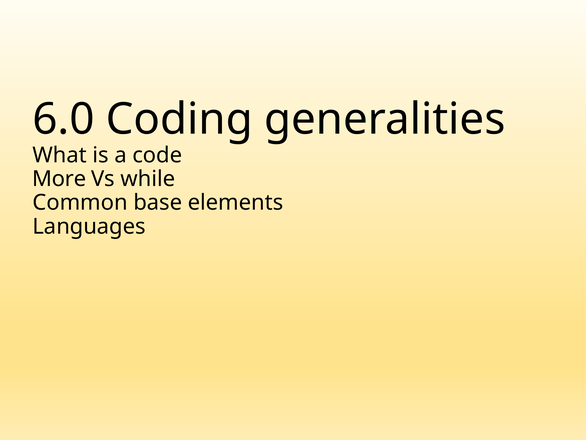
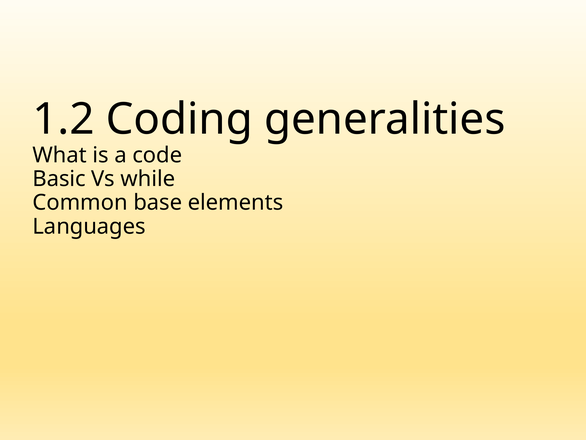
6.0: 6.0 -> 1.2 (64, 119)
More: More -> Basic (59, 179)
